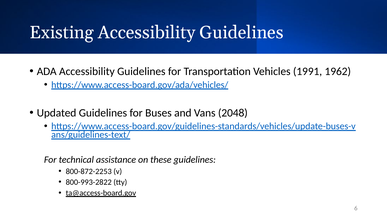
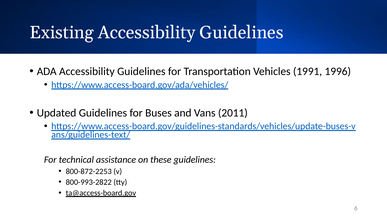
1962: 1962 -> 1996 (338, 71)
2048: 2048 -> 2011 (233, 113)
